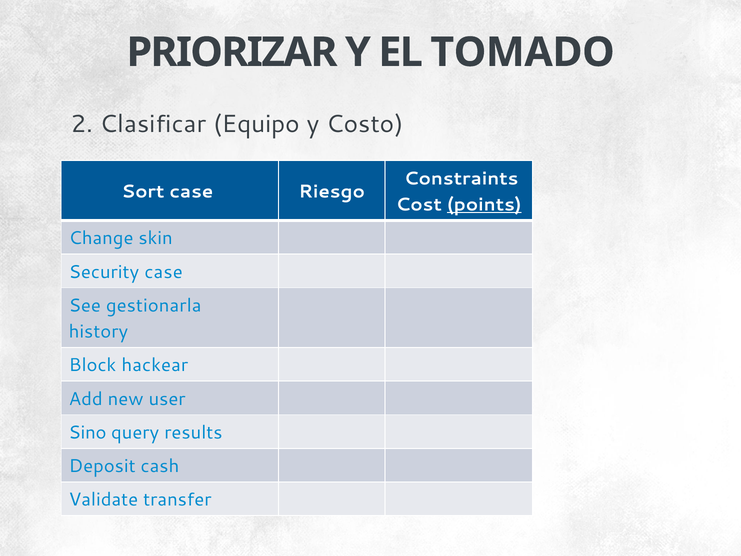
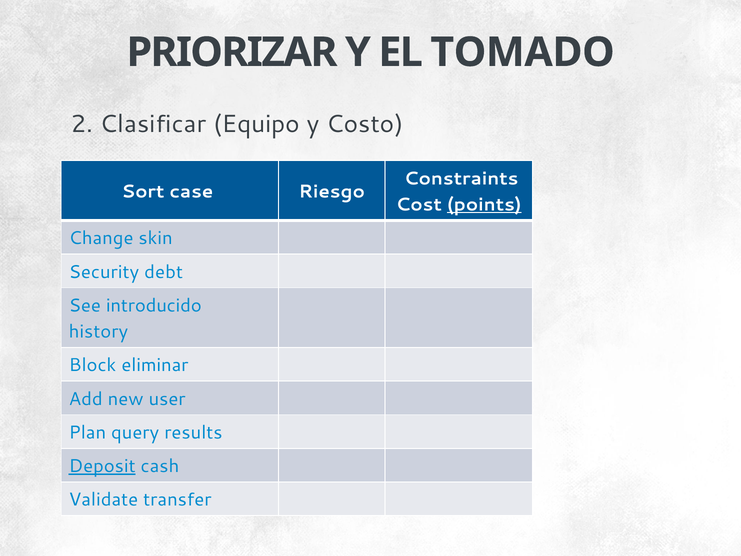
Security case: case -> debt (164, 272)
gestionarla: gestionarla -> introducido (154, 305)
hackear: hackear -> eliminar (155, 365)
Sino: Sino -> Plan (87, 432)
Deposit underline: none -> present (102, 466)
